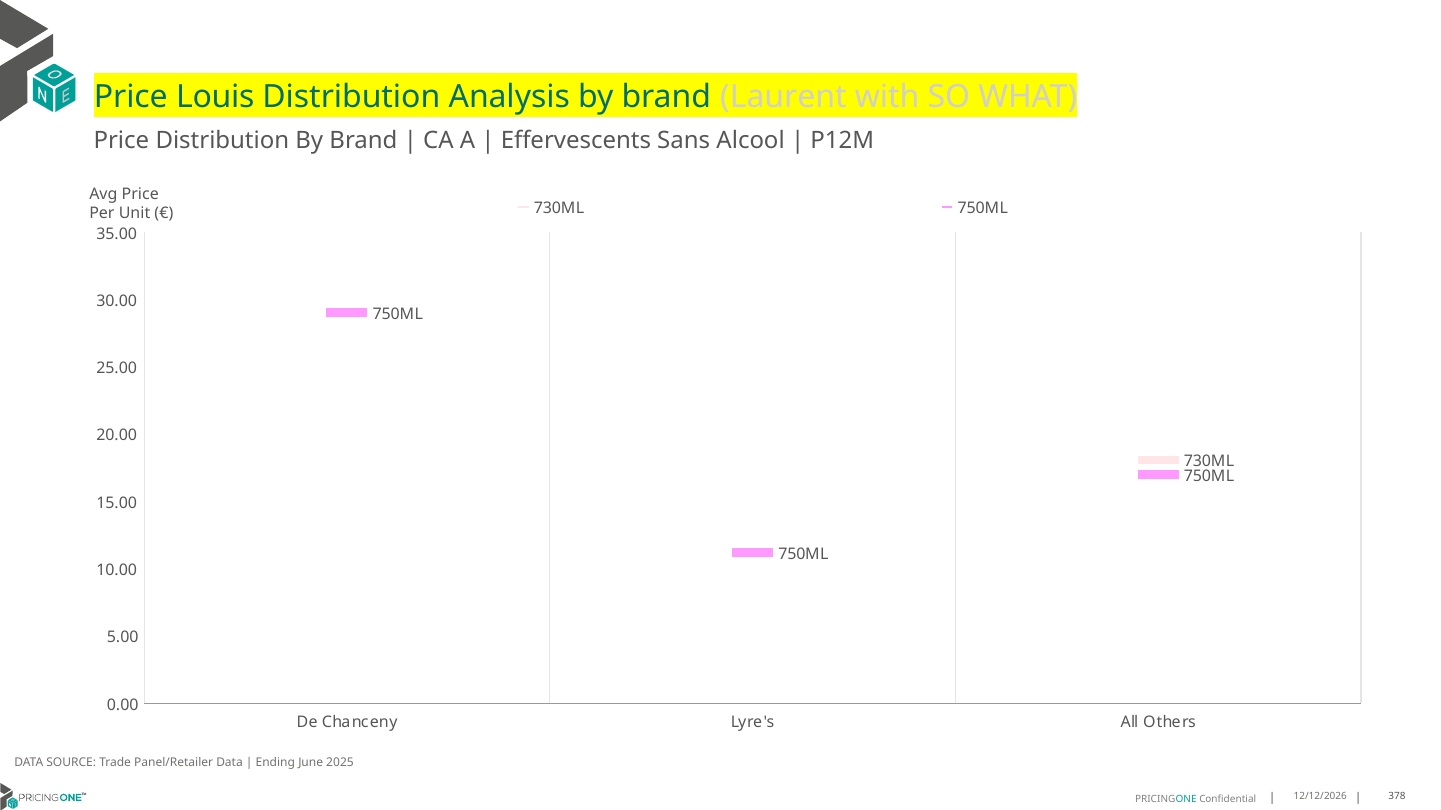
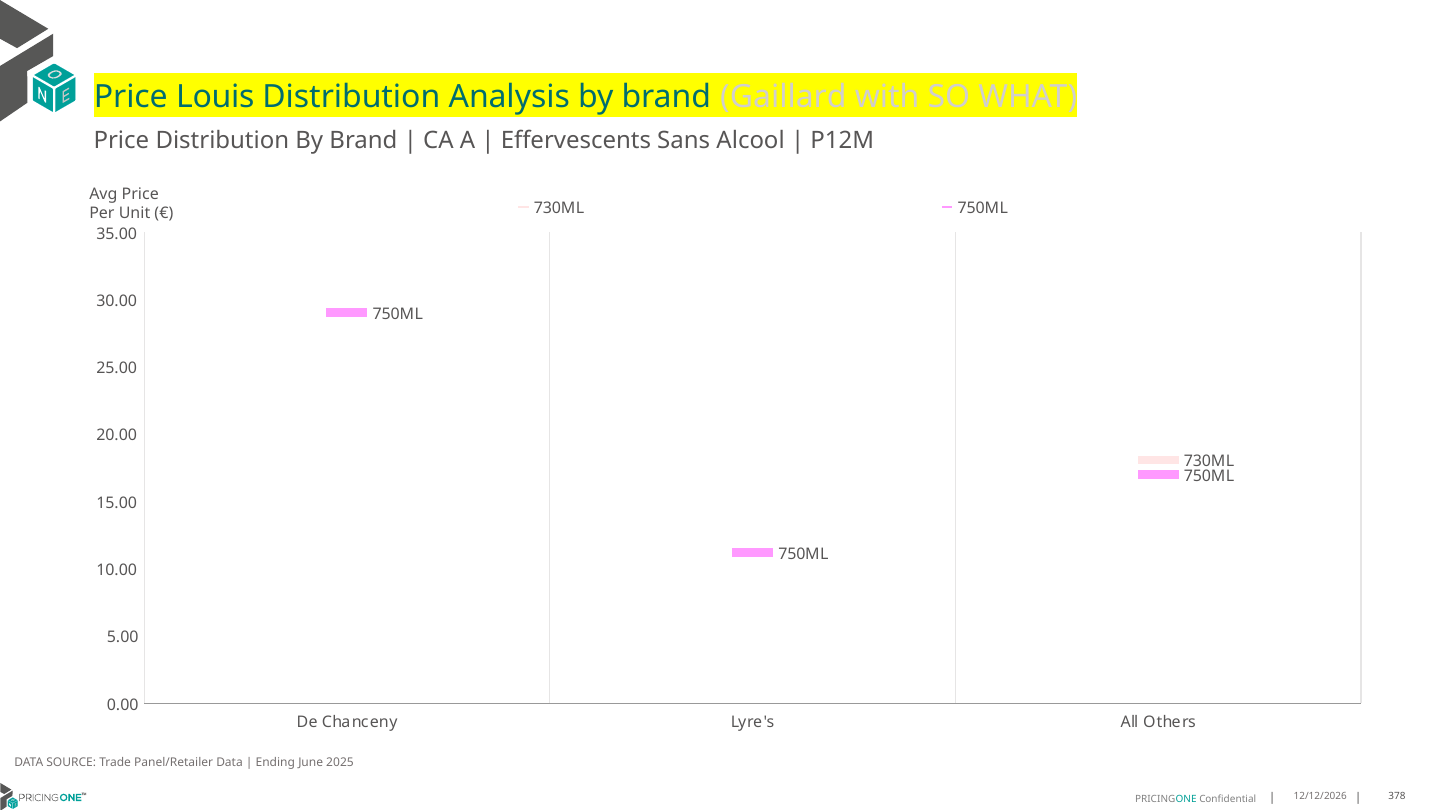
Laurent: Laurent -> Gaillard (783, 97)
